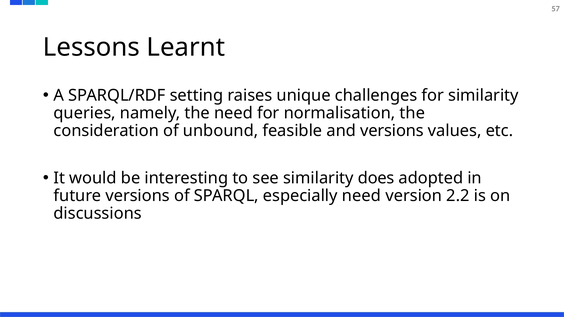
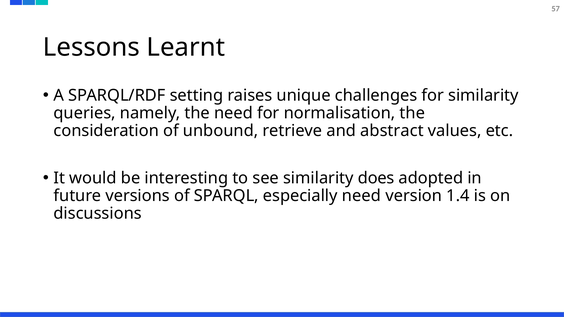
feasible: feasible -> retrieve (292, 131)
and versions: versions -> abstract (392, 131)
2.2: 2.2 -> 1.4 (458, 196)
